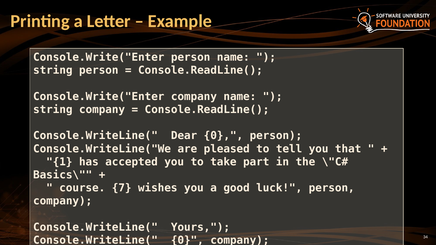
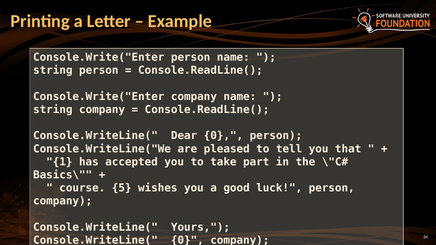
7: 7 -> 5 (122, 188)
